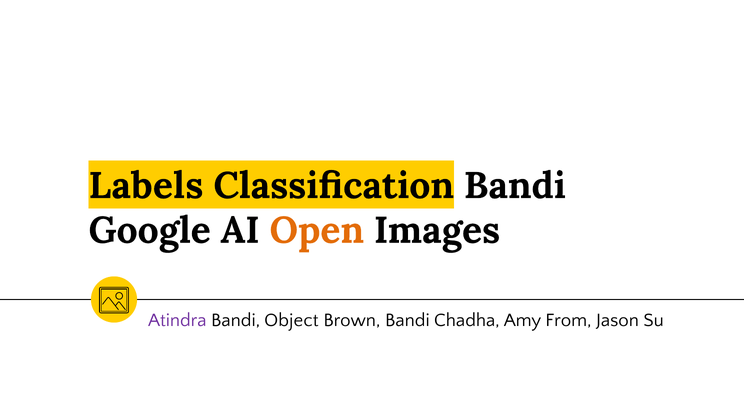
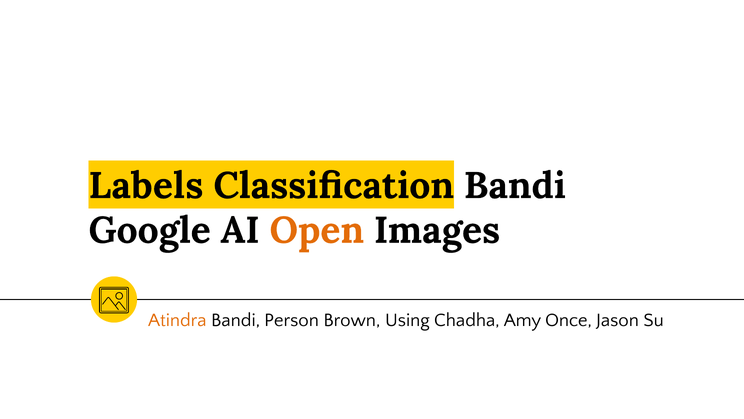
Atindra colour: purple -> orange (177, 320)
Object: Object -> Person (292, 320)
Brown Bandi: Bandi -> Using (407, 320)
From: From -> Once (569, 320)
